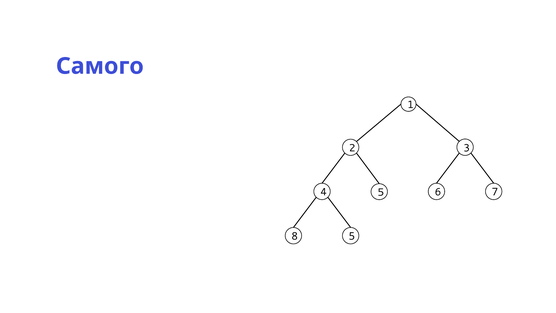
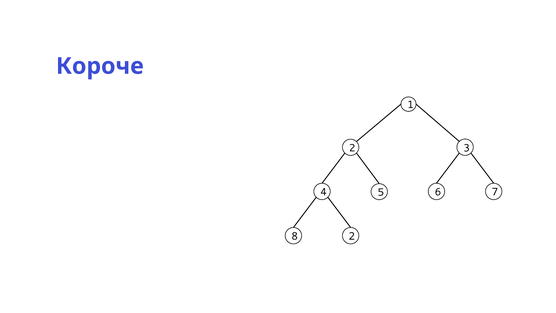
Самого: Самого -> Короче (100, 66)
8 5: 5 -> 2 (352, 236)
